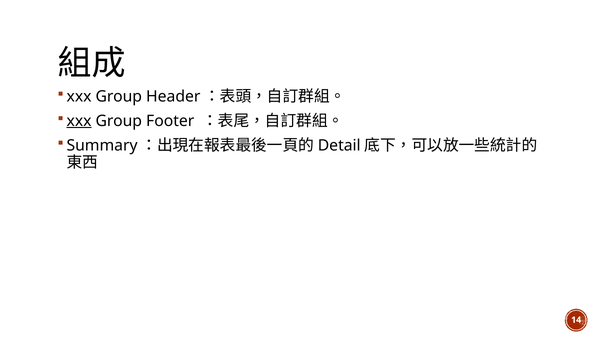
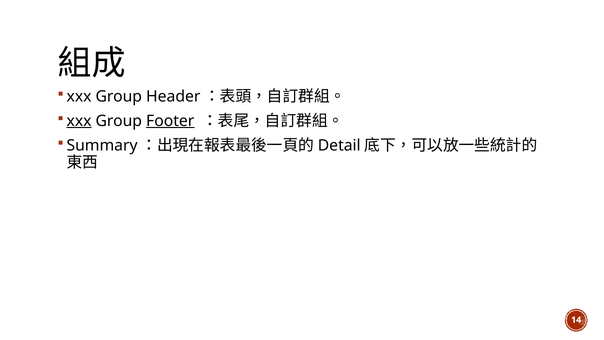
Footer underline: none -> present (170, 121)
